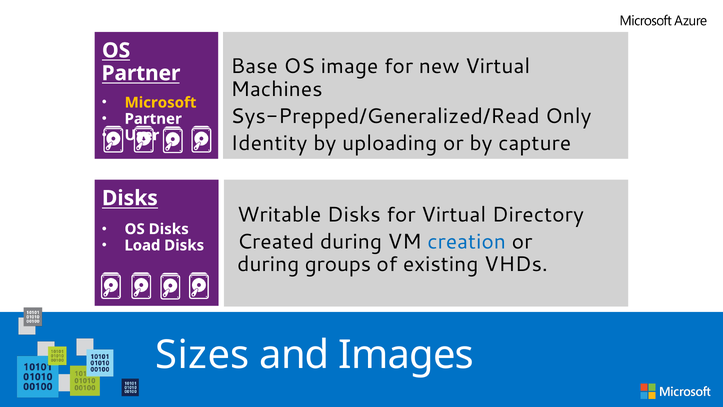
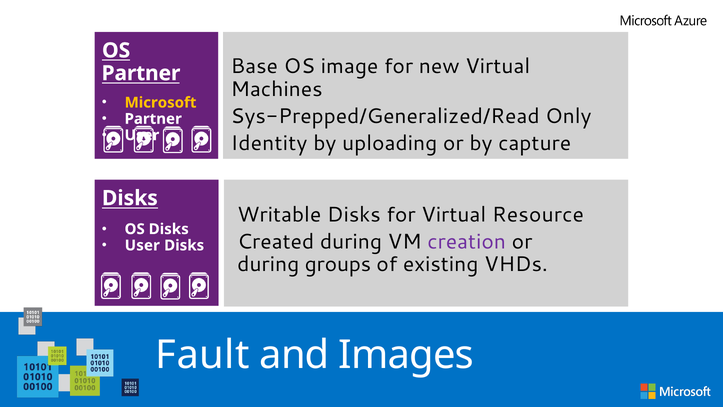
Directory: Directory -> Resource (538, 214)
creation colour: blue -> purple (467, 241)
Load: Load -> User (142, 245)
Sizes: Sizes -> Fault (202, 355)
